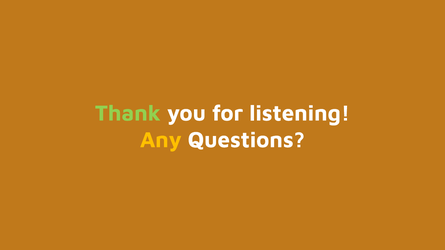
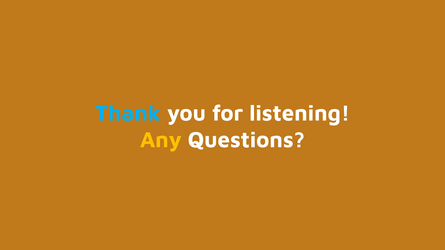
Thank colour: light green -> light blue (128, 113)
